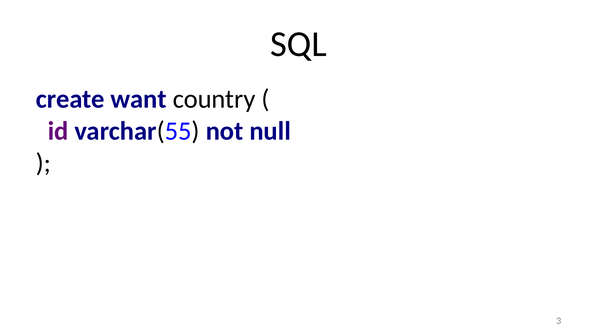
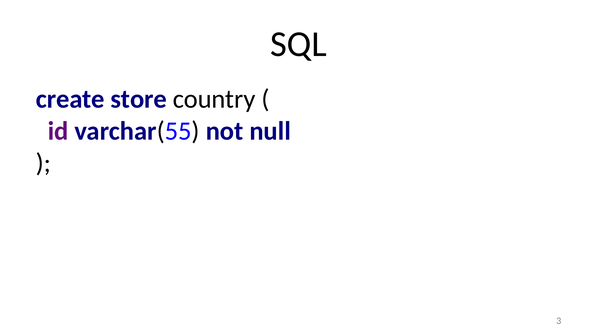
want: want -> store (139, 99)
